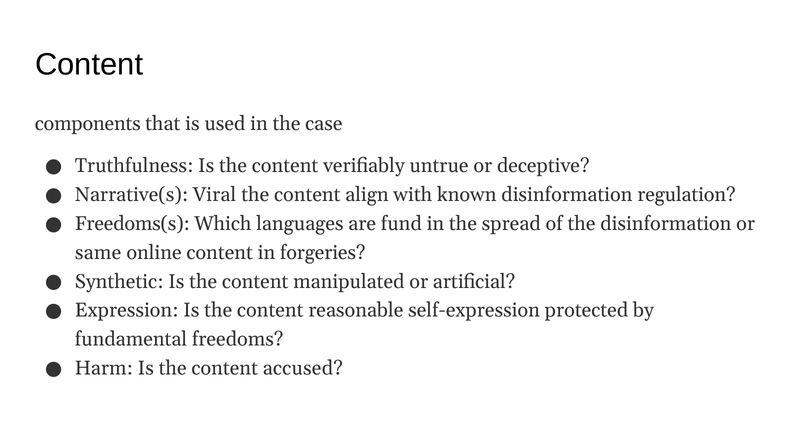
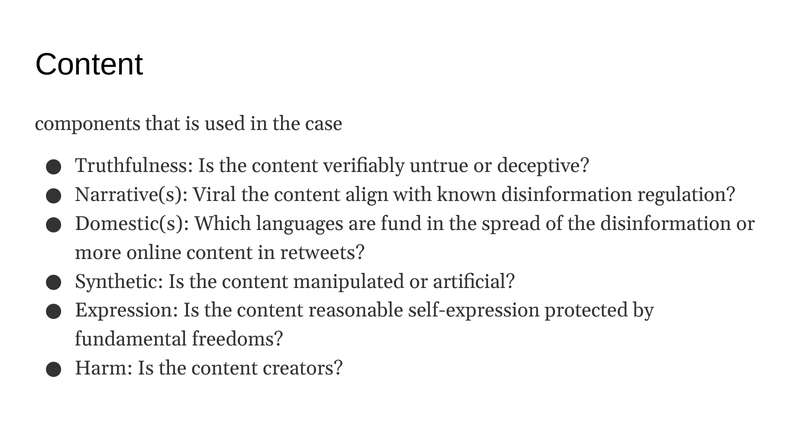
Freedoms(s: Freedoms(s -> Domestic(s (132, 224)
same: same -> more (98, 253)
forgeries: forgeries -> retweets (323, 253)
accused: accused -> creators (303, 368)
